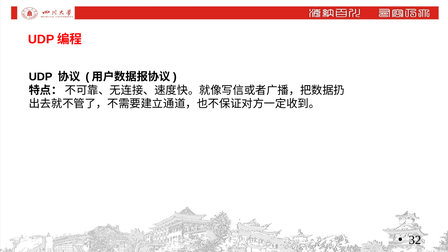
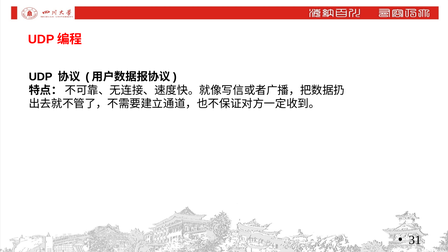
32: 32 -> 31 (415, 240)
